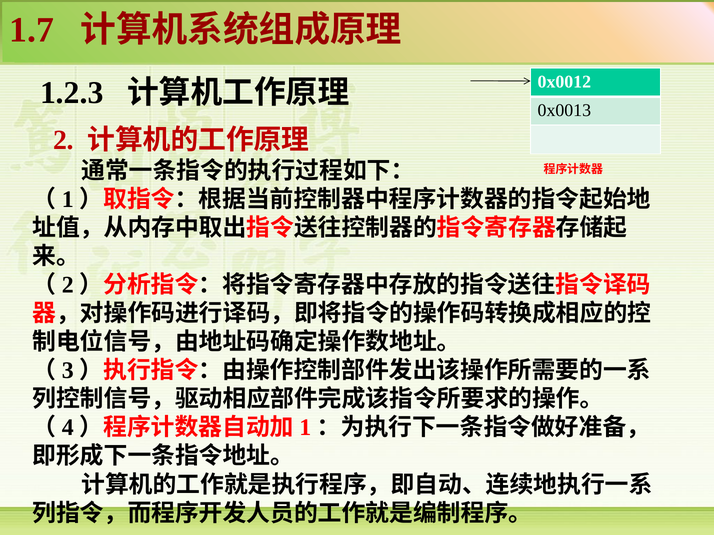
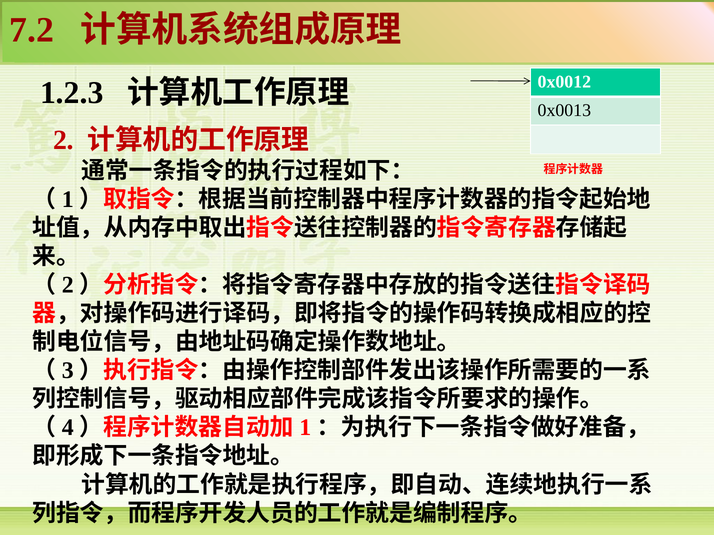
1.7: 1.7 -> 7.2 (32, 30)
